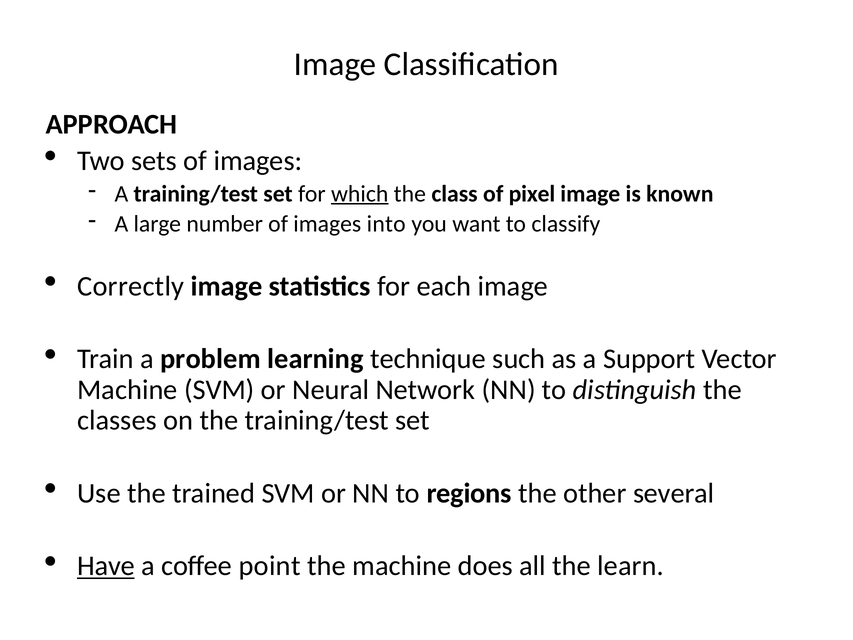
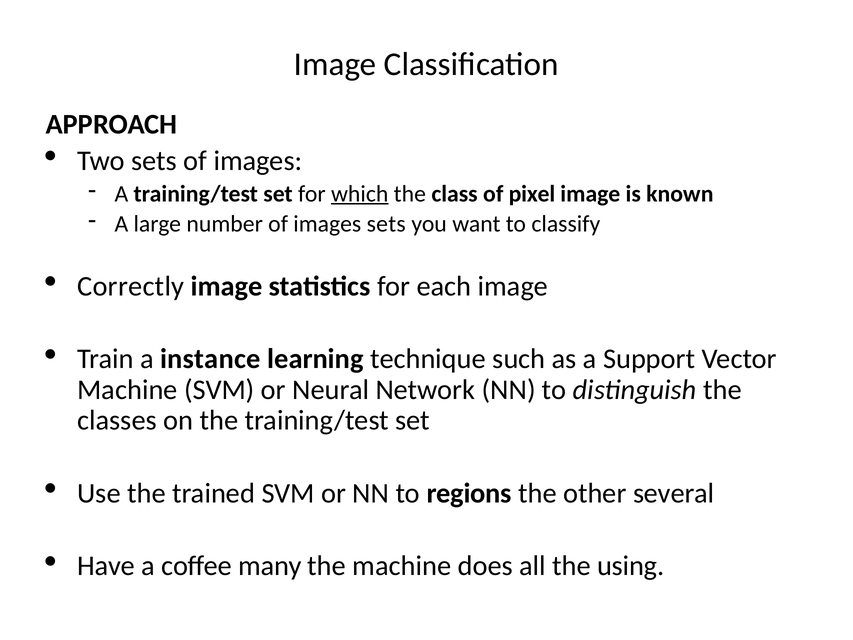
images into: into -> sets (386, 224)
problem: problem -> instance (210, 359)
Have underline: present -> none (106, 566)
point: point -> many (270, 566)
learn: learn -> using (631, 566)
